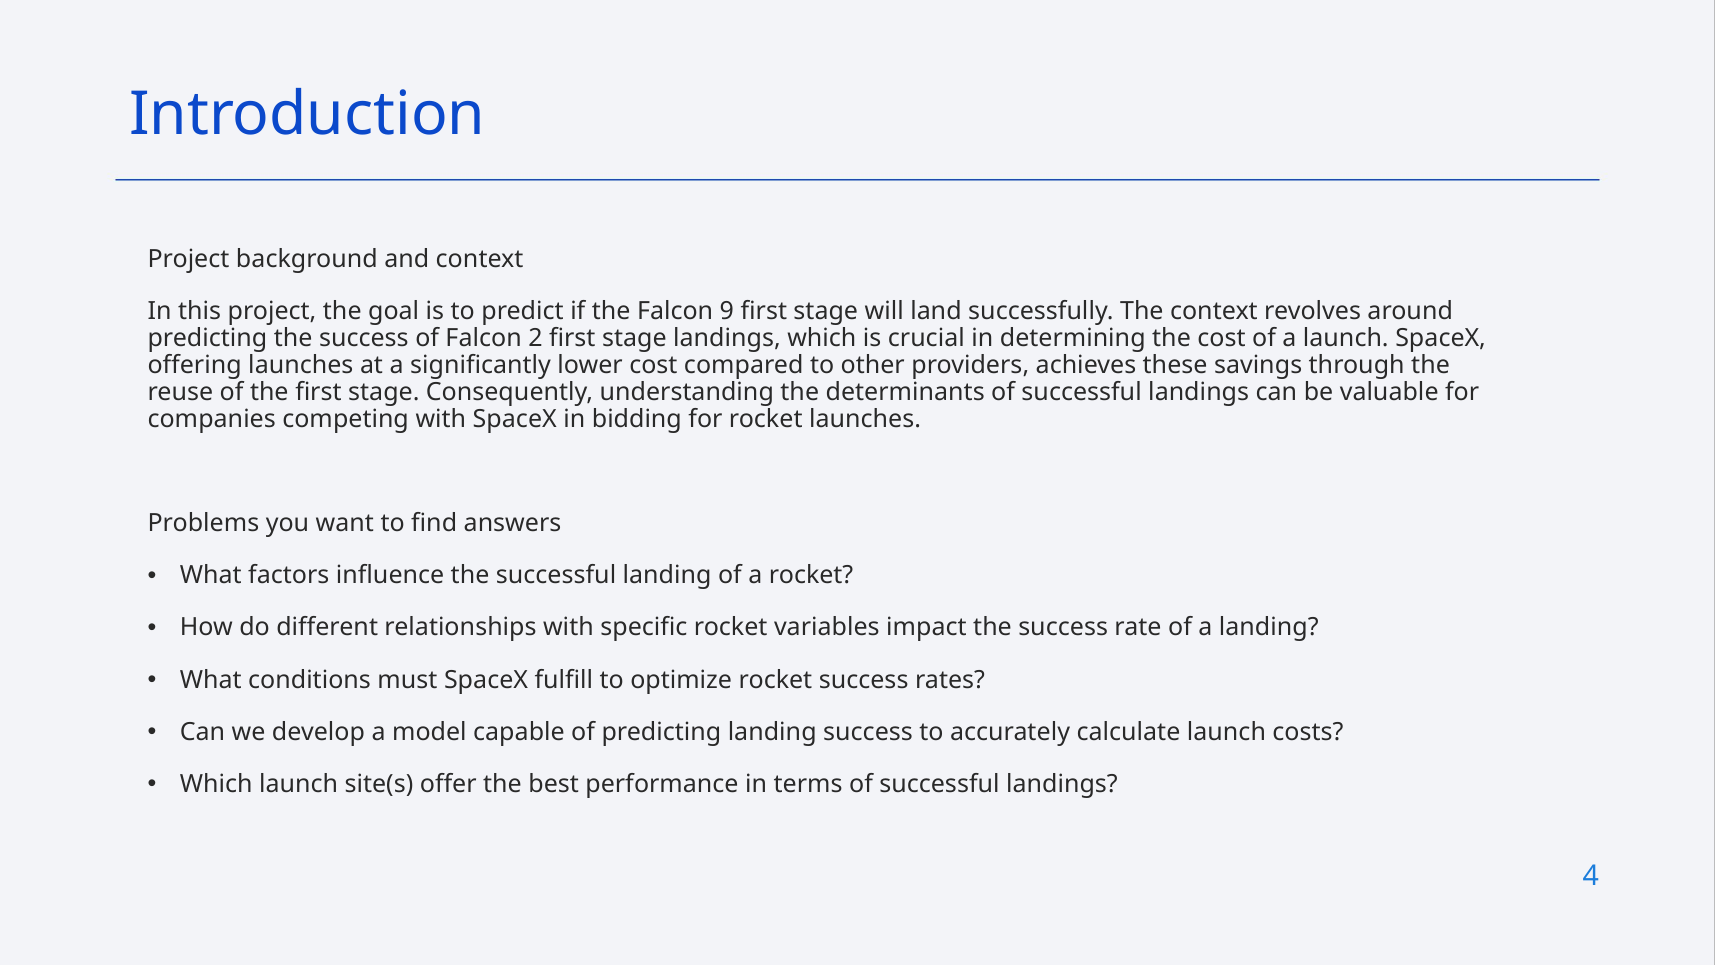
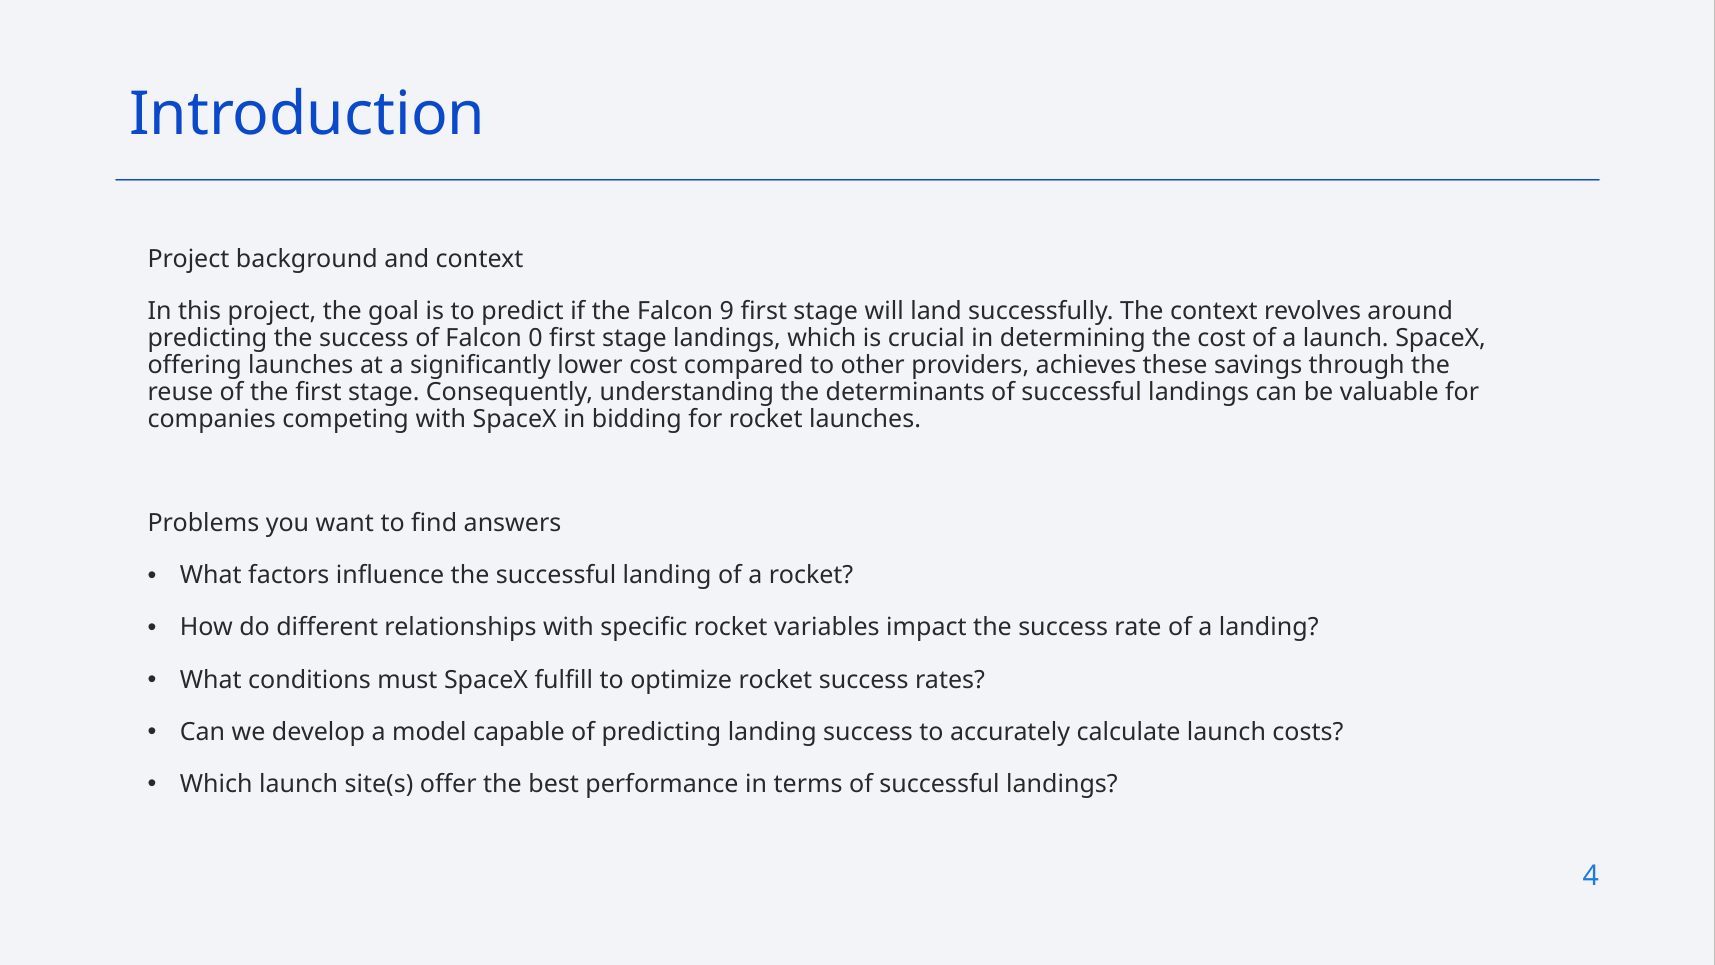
2: 2 -> 0 (536, 338)
